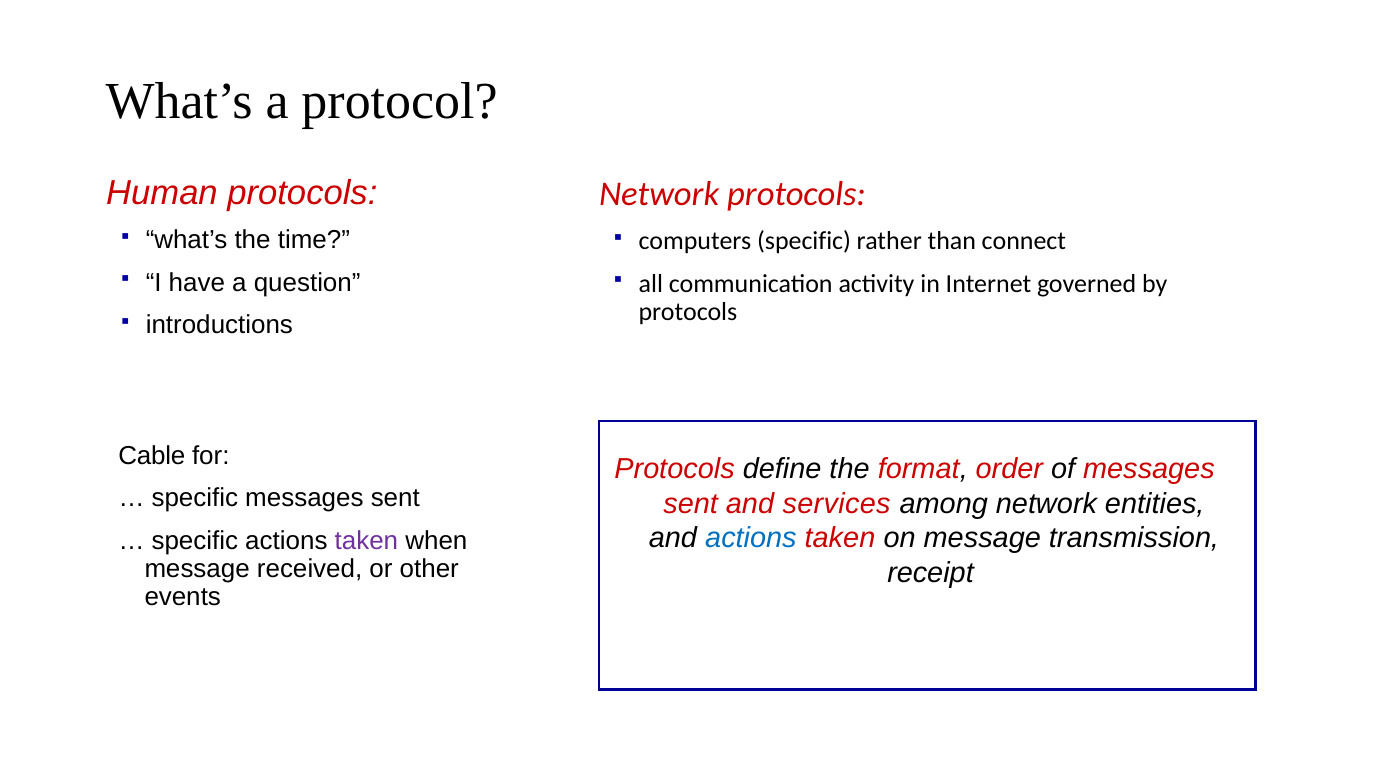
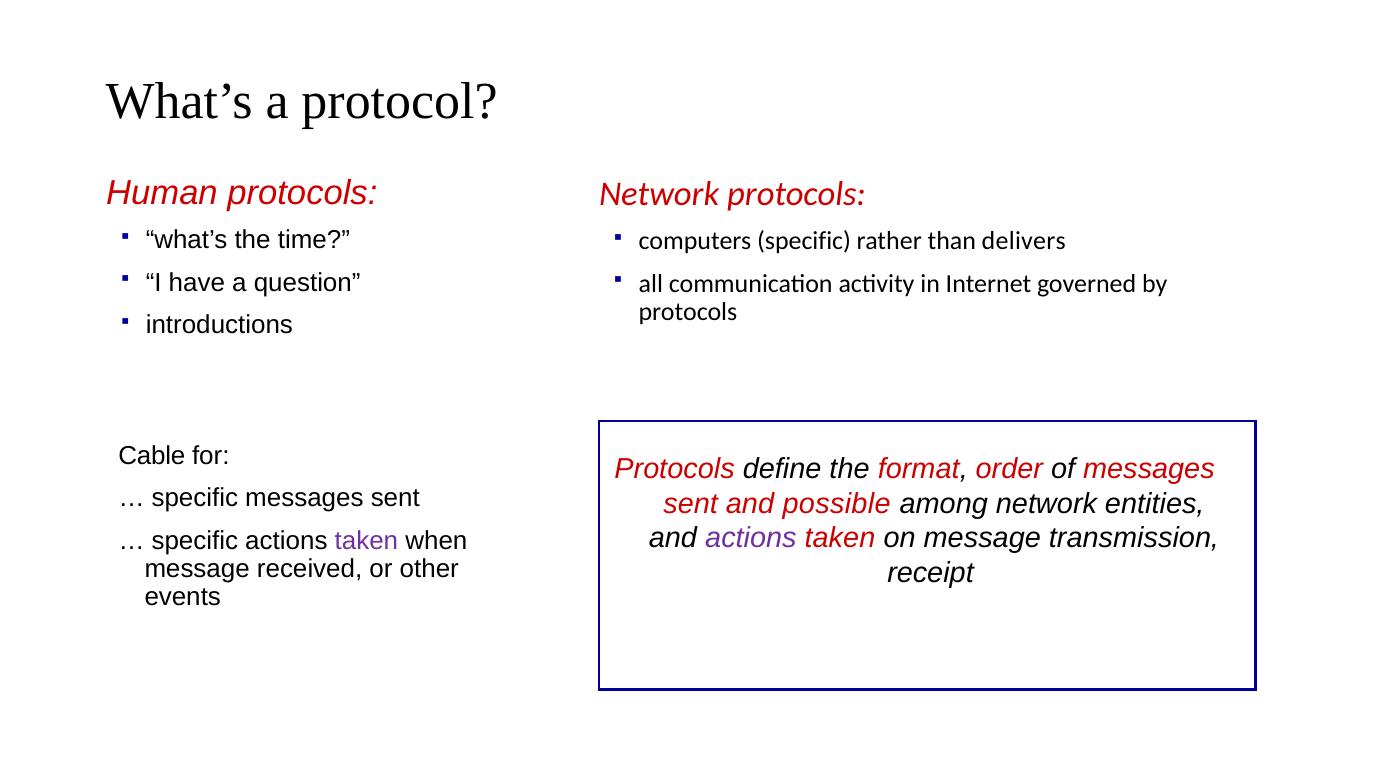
connect: connect -> delivers (1024, 241)
services: services -> possible (837, 504)
actions colour: blue -> purple (751, 538)
